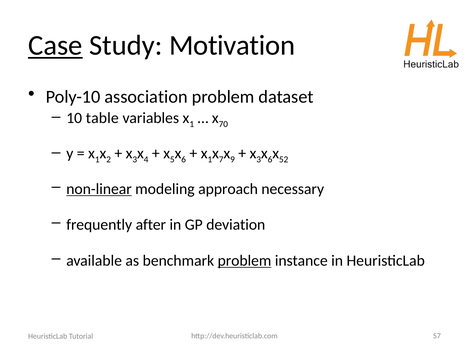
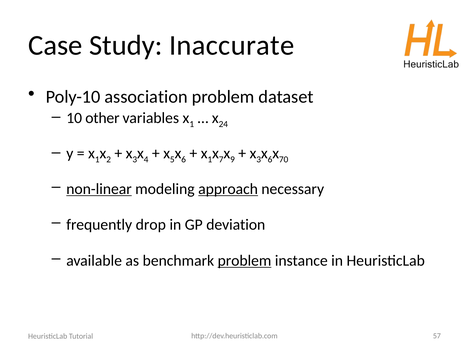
Case underline: present -> none (55, 45)
Motivation: Motivation -> Inaccurate (232, 45)
table: table -> other (102, 118)
70: 70 -> 24 (223, 124)
52: 52 -> 70 (284, 159)
approach underline: none -> present (228, 189)
after: after -> drop (151, 225)
